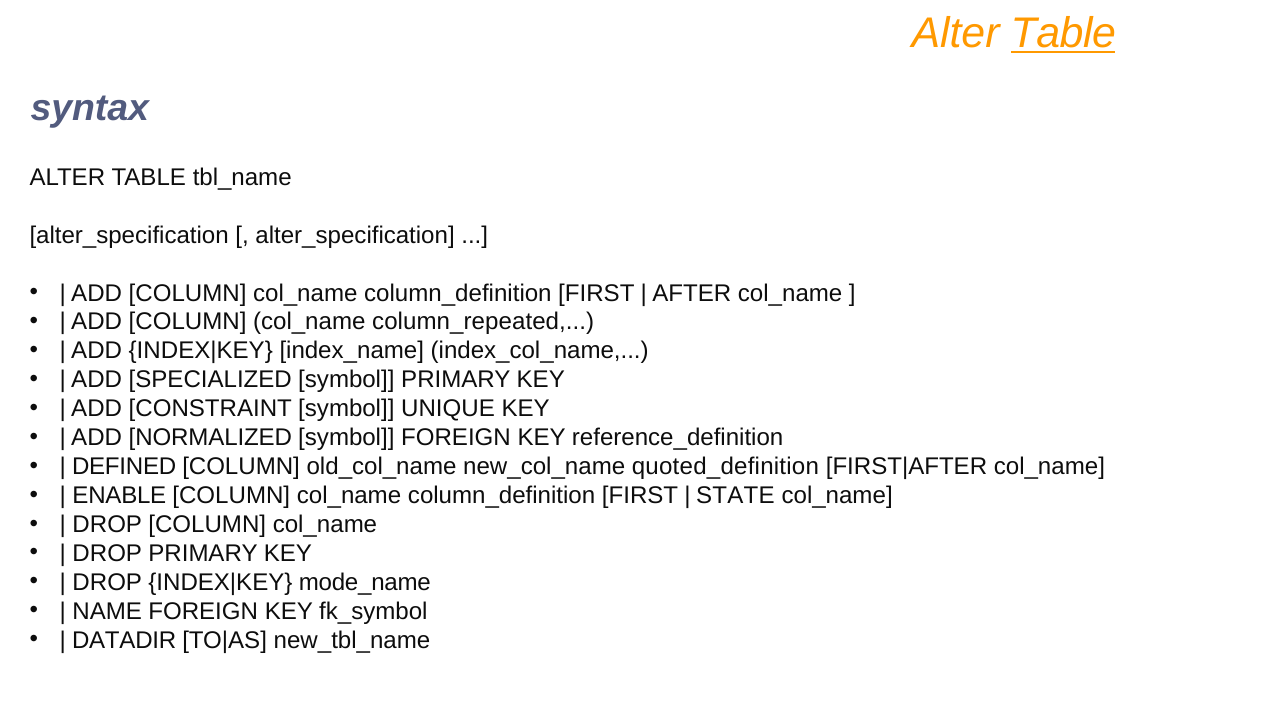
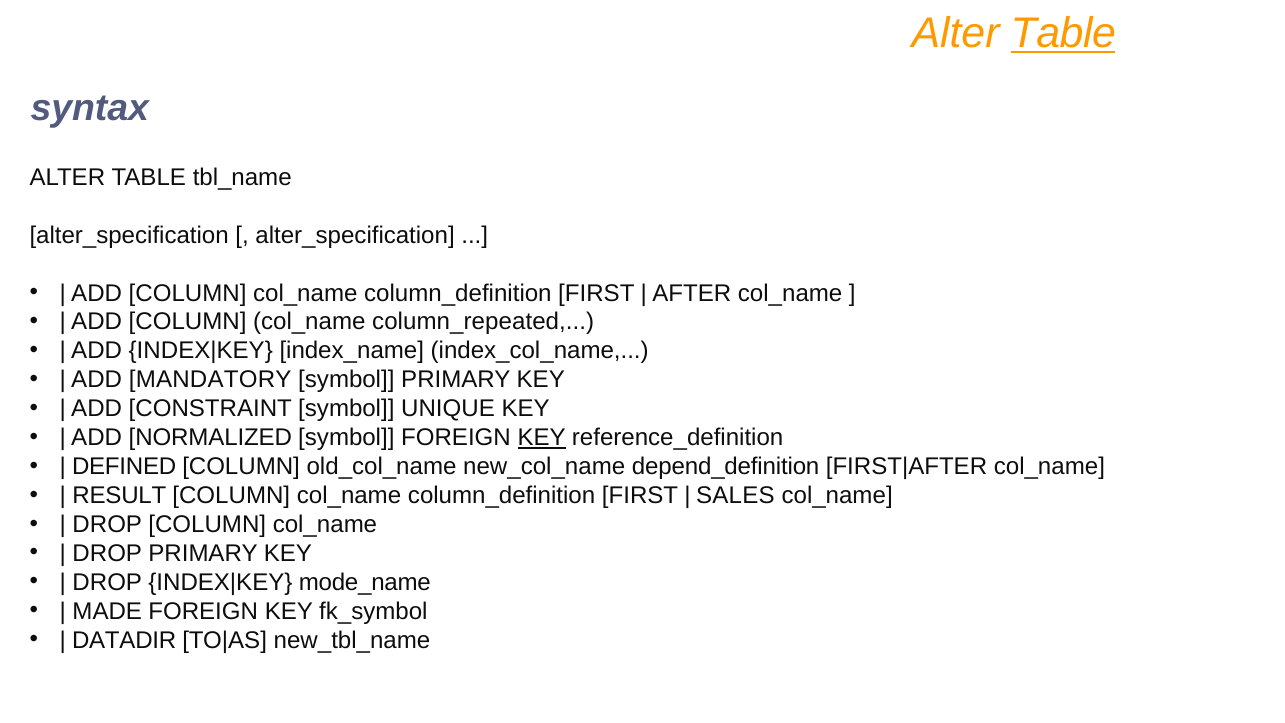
SPECIALIZED: SPECIALIZED -> MANDATORY (210, 380)
KEY underline: none -> present (542, 438)
quoted_definition: quoted_definition -> depend_definition (726, 466)
ENABLE: ENABLE -> RESULT (119, 495)
STATE: STATE -> SALES (735, 495)
NAME: NAME -> MADE (107, 611)
